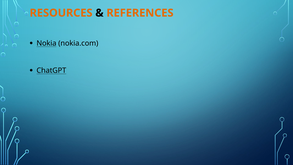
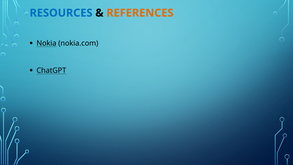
RESOURCES colour: orange -> blue (61, 13)
